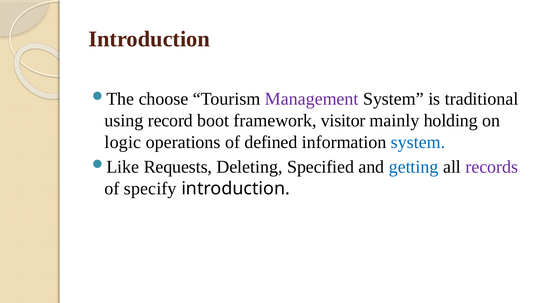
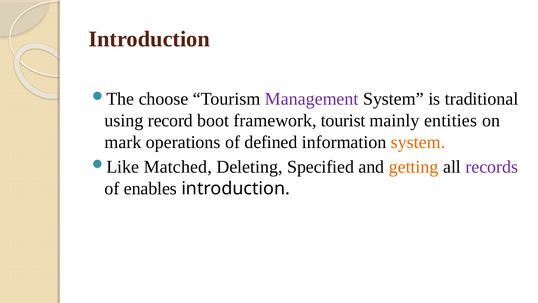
visitor: visitor -> tourist (343, 120)
holding: holding -> entities (451, 120)
logic: logic -> mark (123, 142)
system colour: blue -> orange (418, 142)
Requests: Requests -> Matched (178, 167)
getting colour: blue -> orange (414, 167)
specify: specify -> enables (150, 188)
